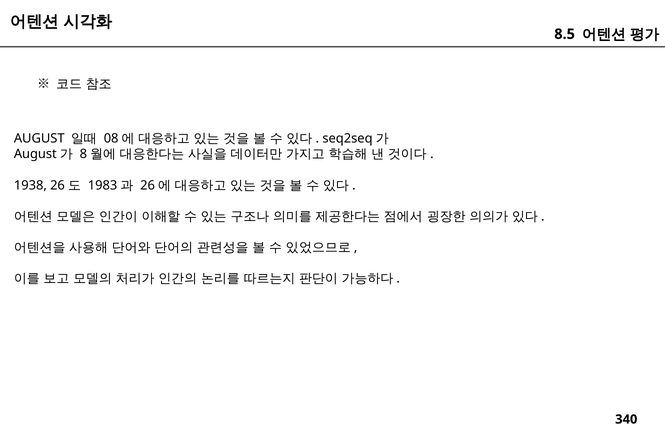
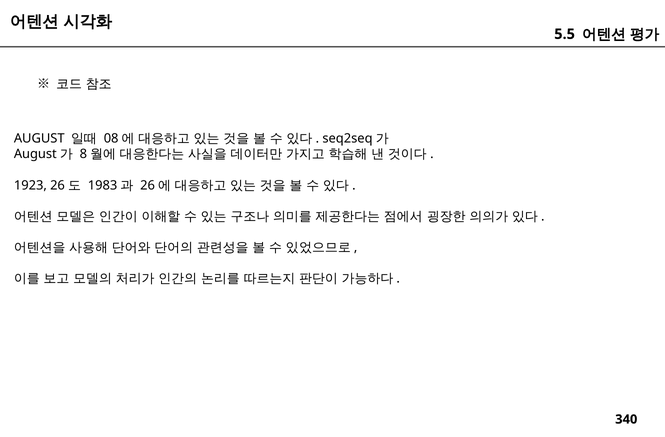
8.5: 8.5 -> 5.5 (565, 34)
1938: 1938 -> 1923 (30, 185)
